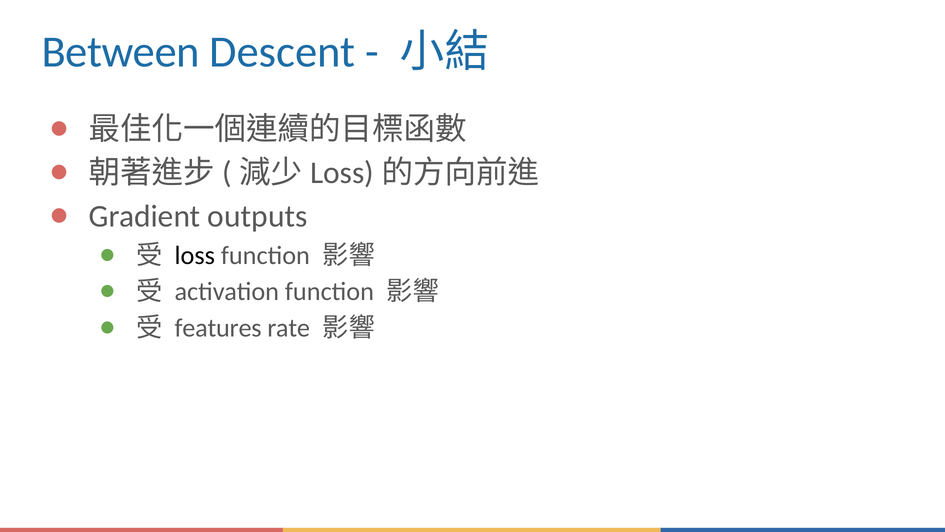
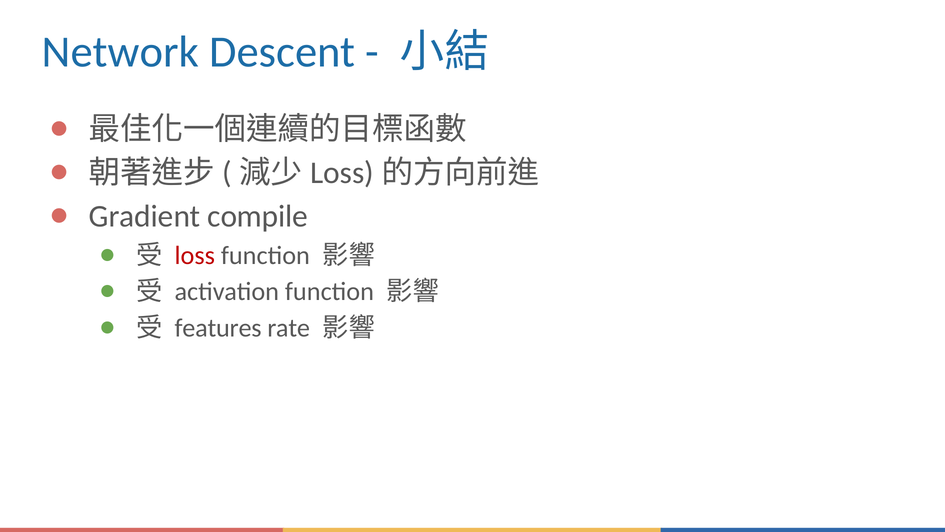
Between: Between -> Network (120, 52)
outputs: outputs -> compile (258, 216)
loss colour: black -> red (195, 255)
